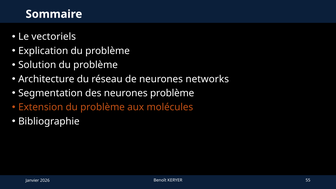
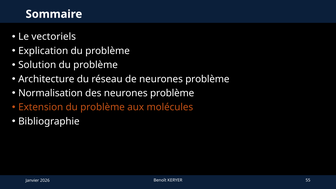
de neurones networks: networks -> problème (207, 79)
Segmentation: Segmentation -> Normalisation (51, 93)
